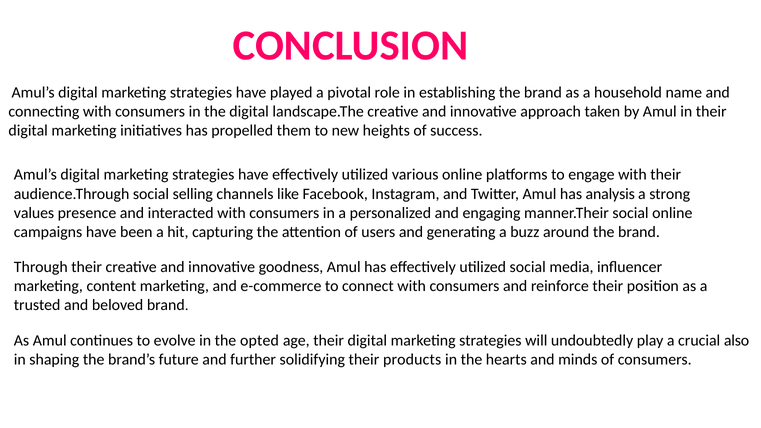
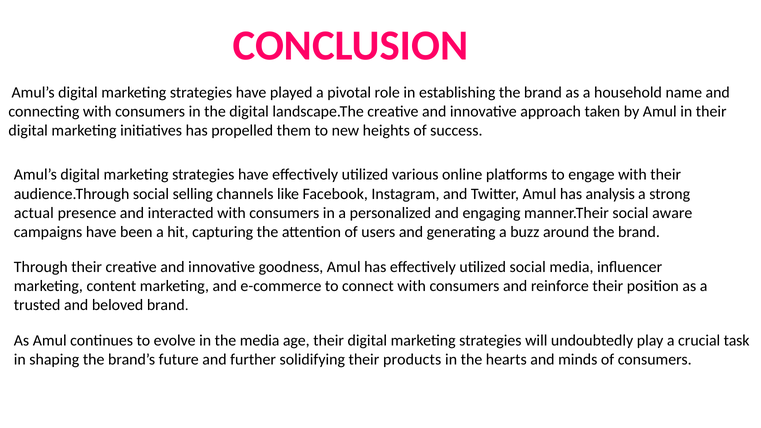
values: values -> actual (34, 213)
social online: online -> aware (672, 213)
the opted: opted -> media (260, 340)
also: also -> task (737, 340)
